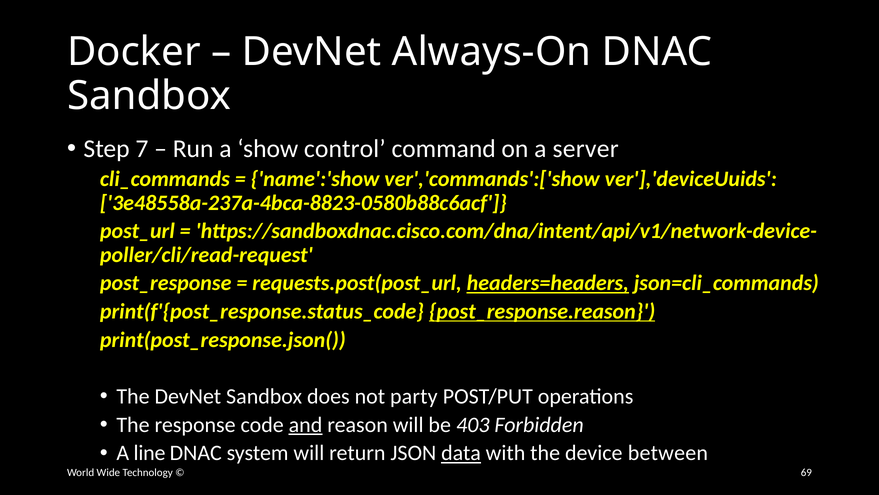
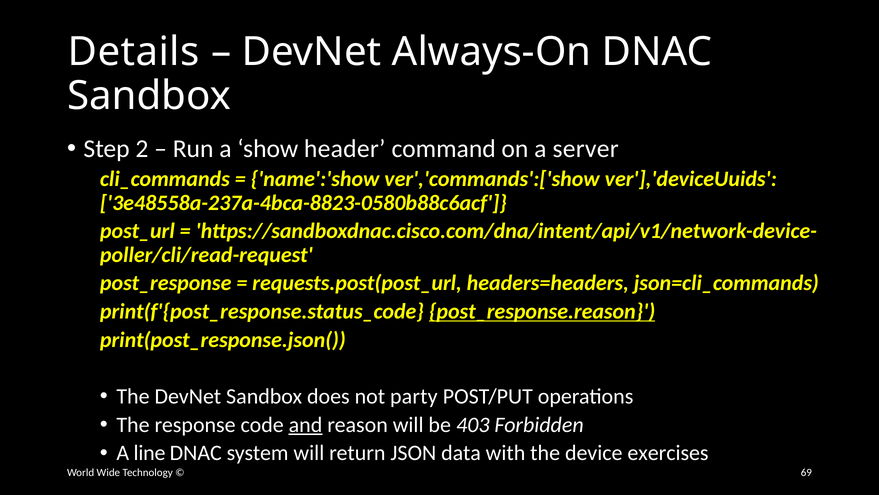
Docker: Docker -> Details (134, 52)
7: 7 -> 2 (142, 149)
control: control -> header (345, 149)
headers=headers underline: present -> none (548, 283)
data underline: present -> none (461, 453)
between: between -> exercises (668, 453)
